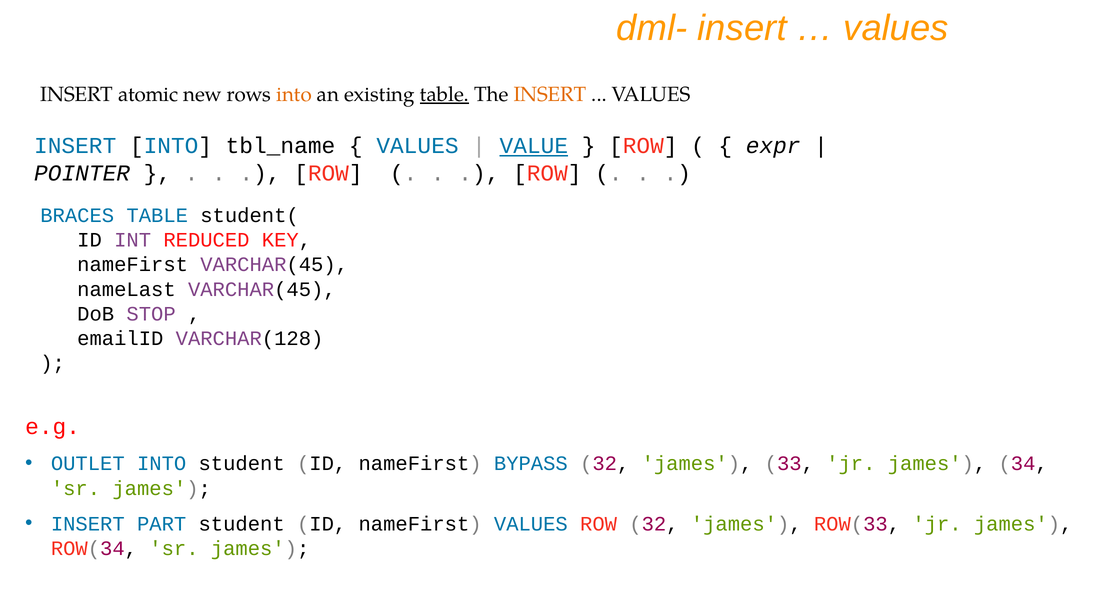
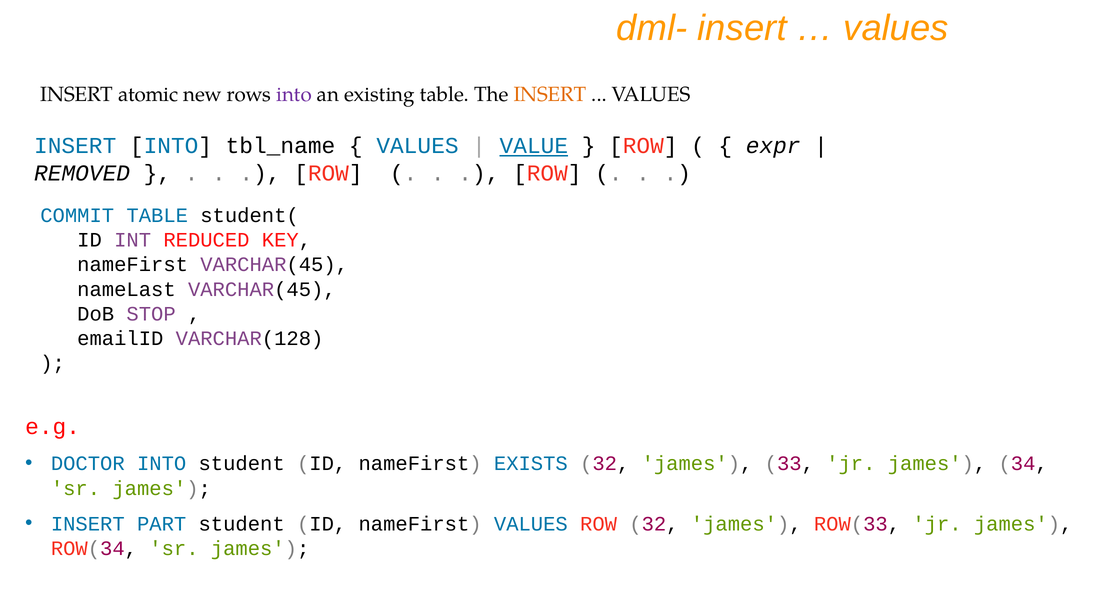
into colour: orange -> purple (294, 94)
table underline: present -> none (444, 94)
POINTER: POINTER -> REMOVED (82, 173)
BRACES: BRACES -> COMMIT (77, 216)
OUTLET: OUTLET -> DOCTOR (88, 464)
BYPASS: BYPASS -> EXISTS (531, 464)
